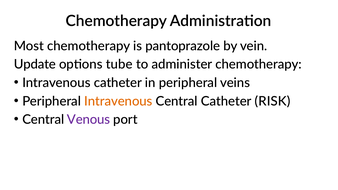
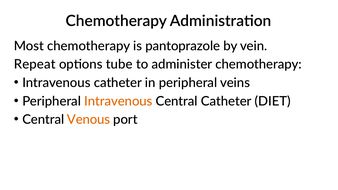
Update: Update -> Repeat (35, 64)
RISK: RISK -> DIET (273, 101)
Venous colour: purple -> orange (89, 120)
